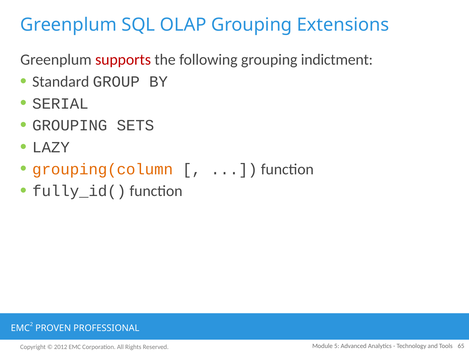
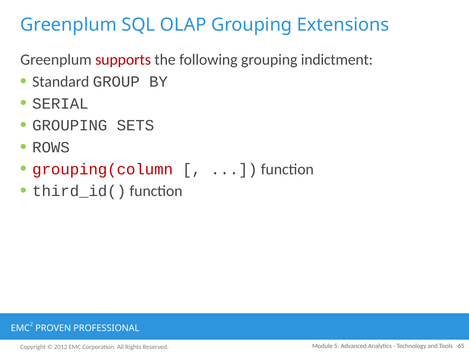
LAZY: LAZY -> ROWS (51, 147)
grouping(column colour: orange -> red (103, 169)
fully_id(: fully_id( -> third_id( (79, 191)
